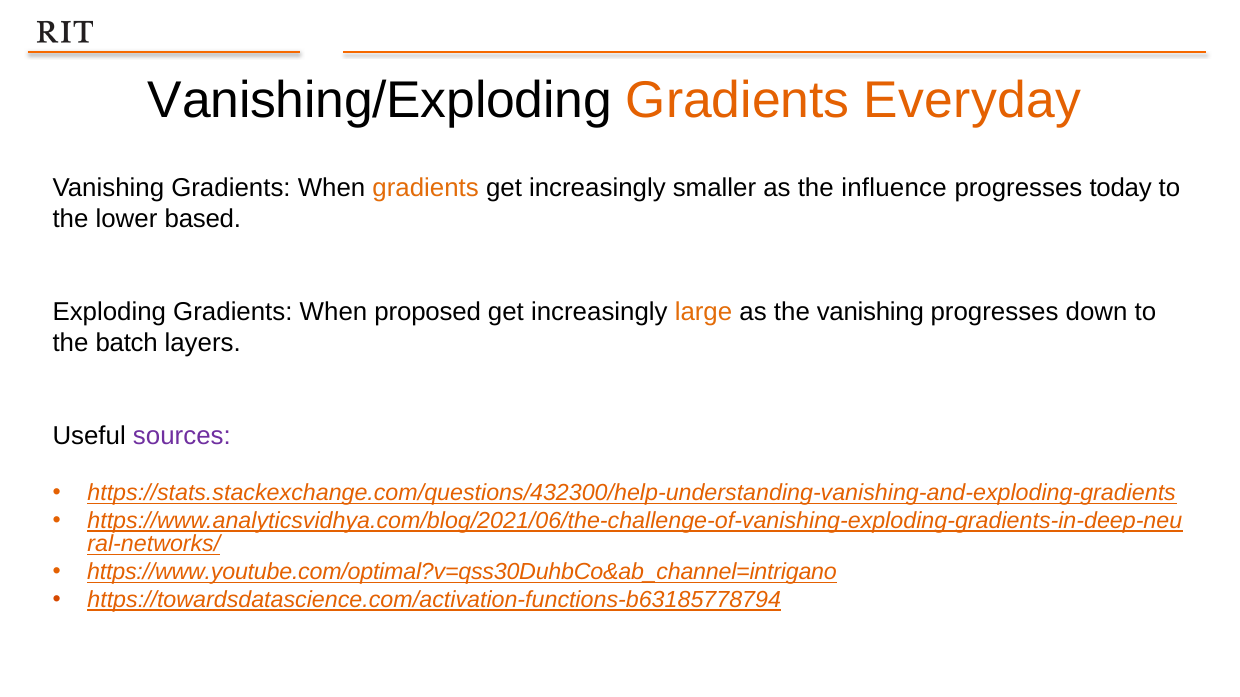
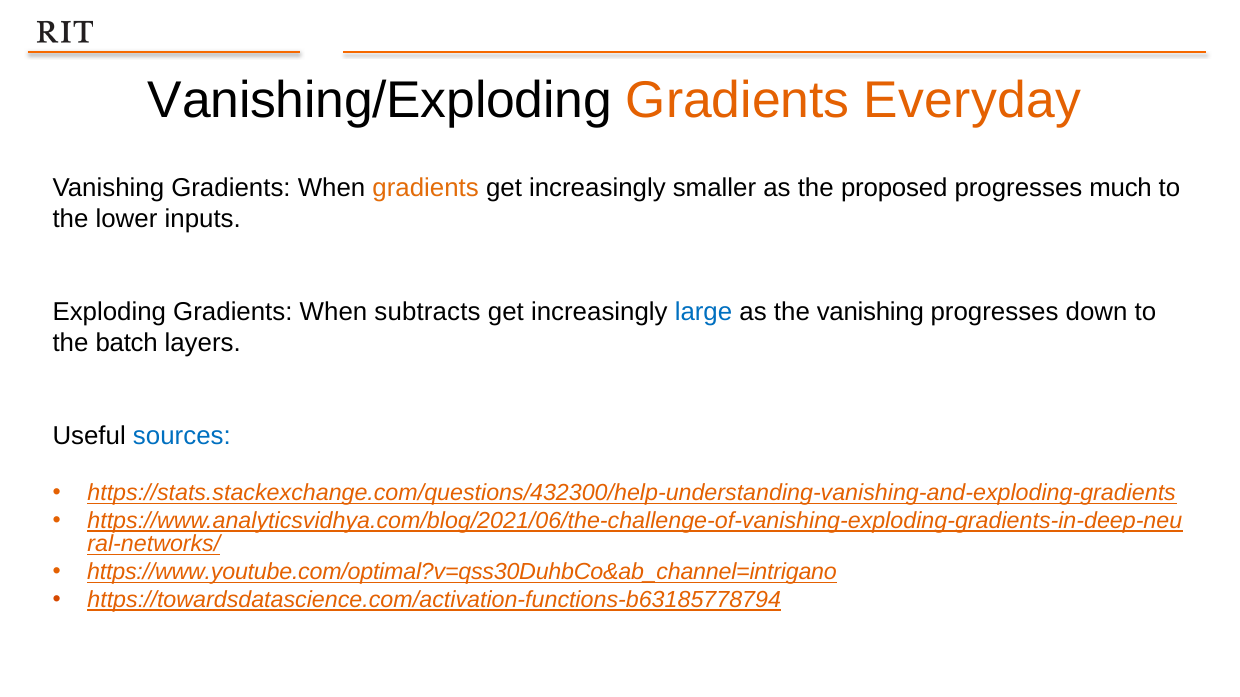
influence: influence -> proposed (894, 188)
today: today -> much (1121, 188)
based: based -> inputs (203, 219)
proposed: proposed -> subtracts (428, 312)
large colour: orange -> blue (704, 312)
sources colour: purple -> blue (182, 436)
